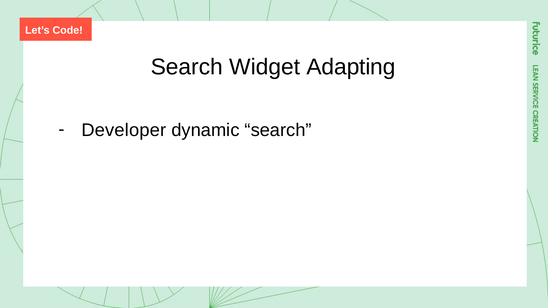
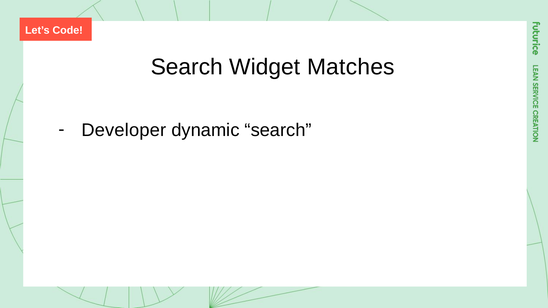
Adapting: Adapting -> Matches (351, 67)
